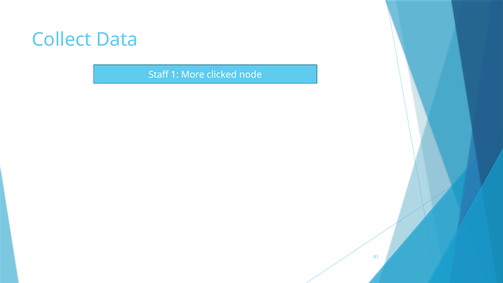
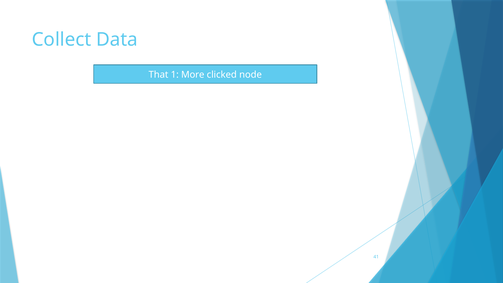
Staff: Staff -> That (159, 75)
